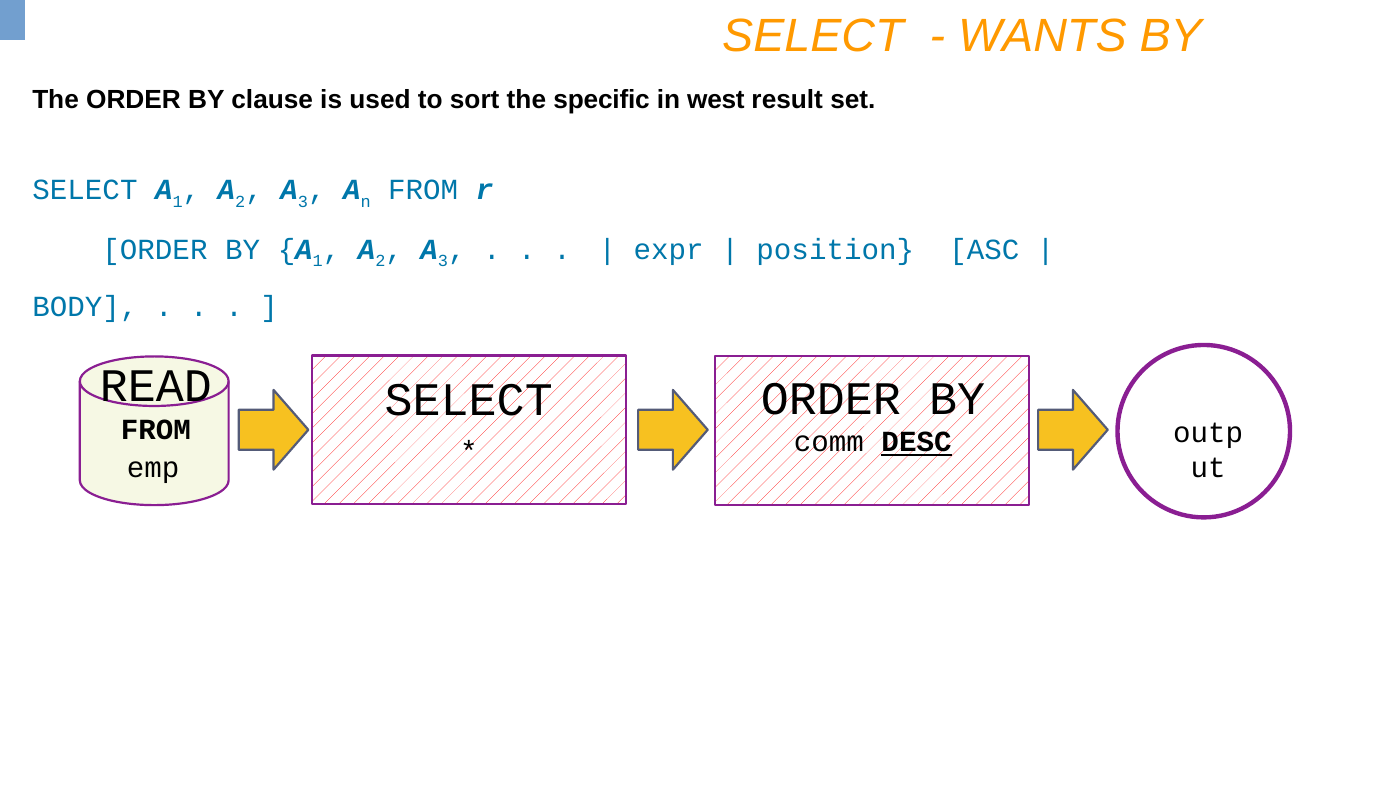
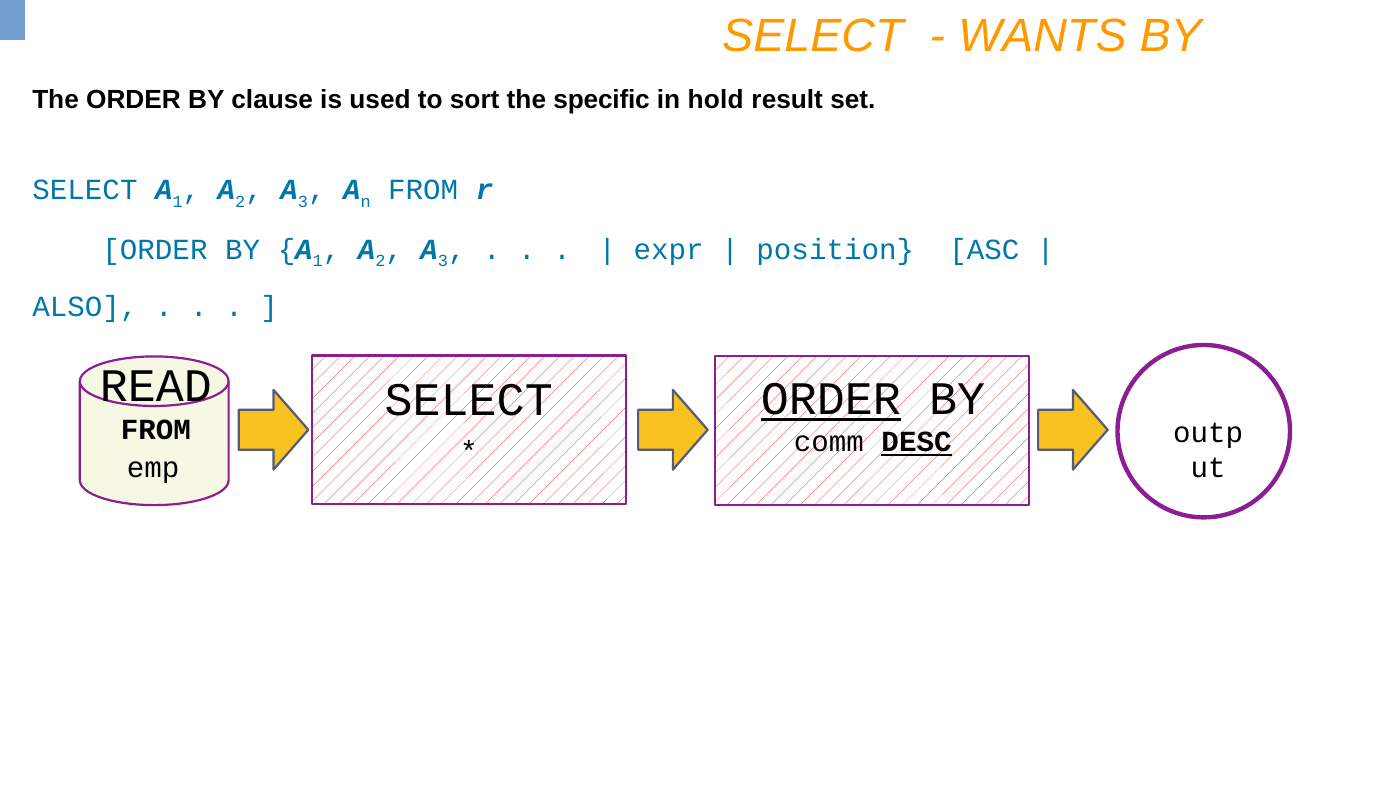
west: west -> hold (716, 100)
BODY: BODY -> ALSO (85, 307)
ORDER underline: none -> present (831, 399)
